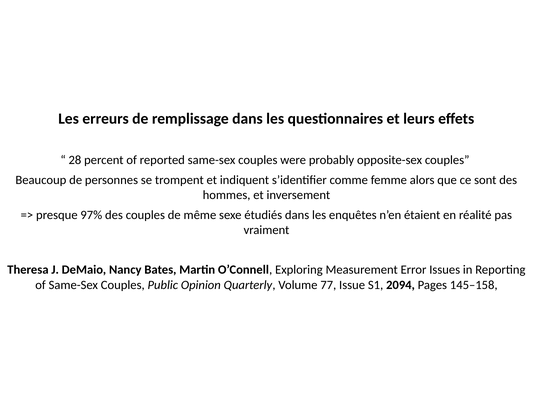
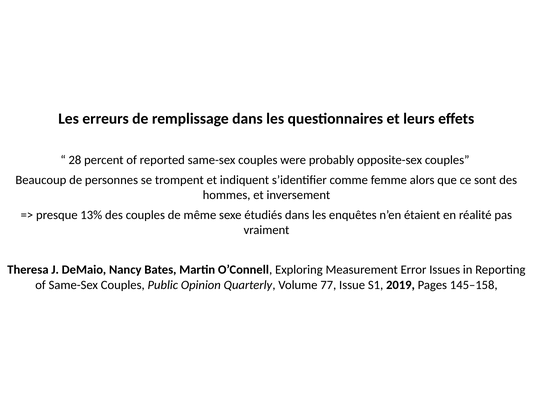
97%: 97% -> 13% (91, 215)
2094: 2094 -> 2019 (400, 285)
